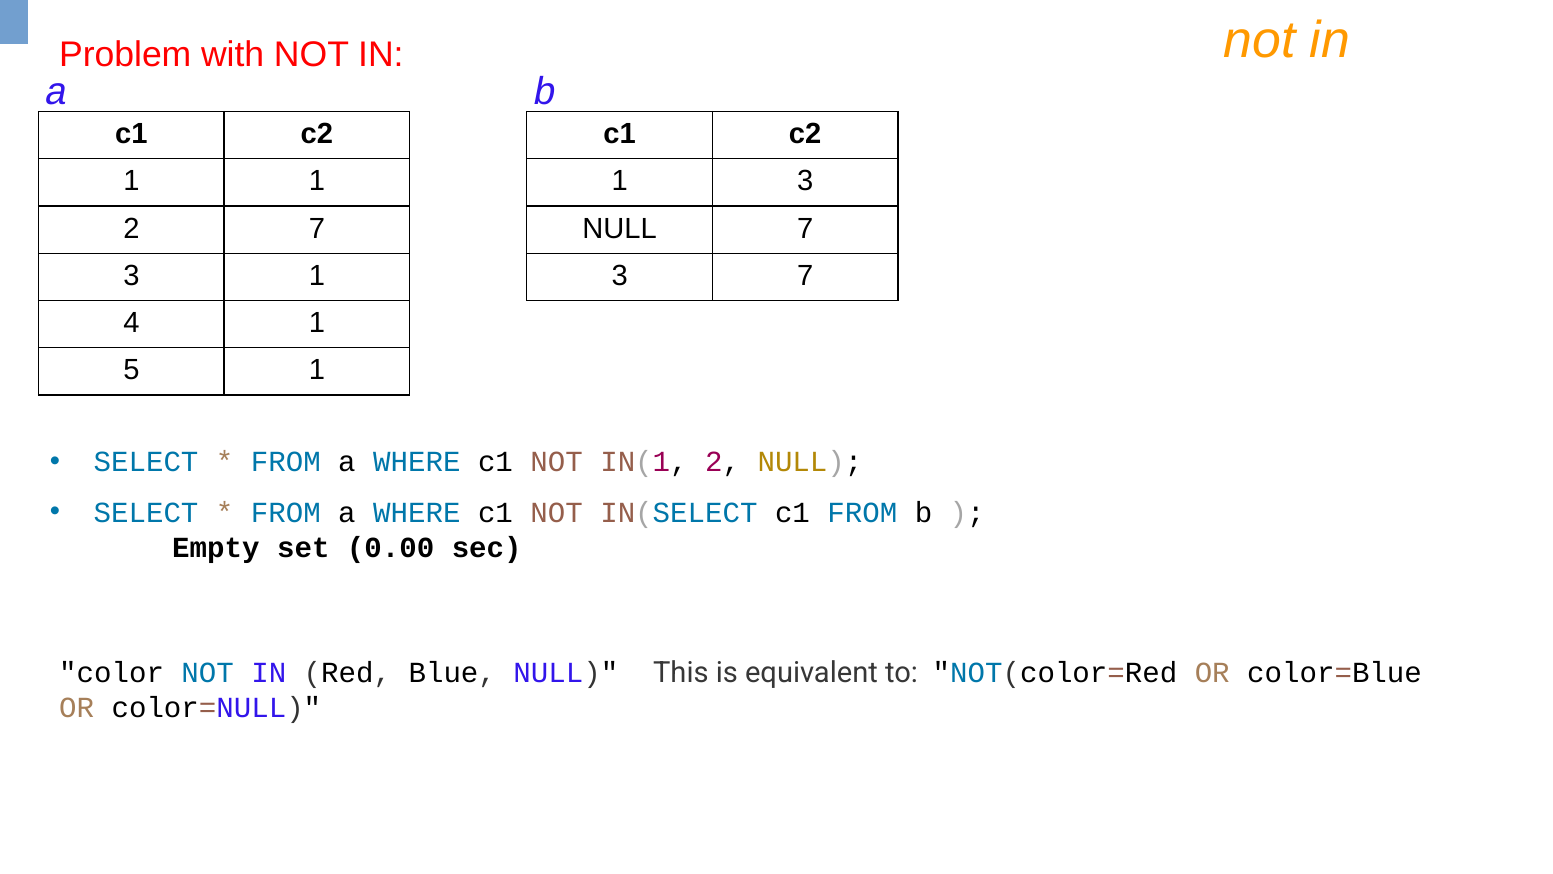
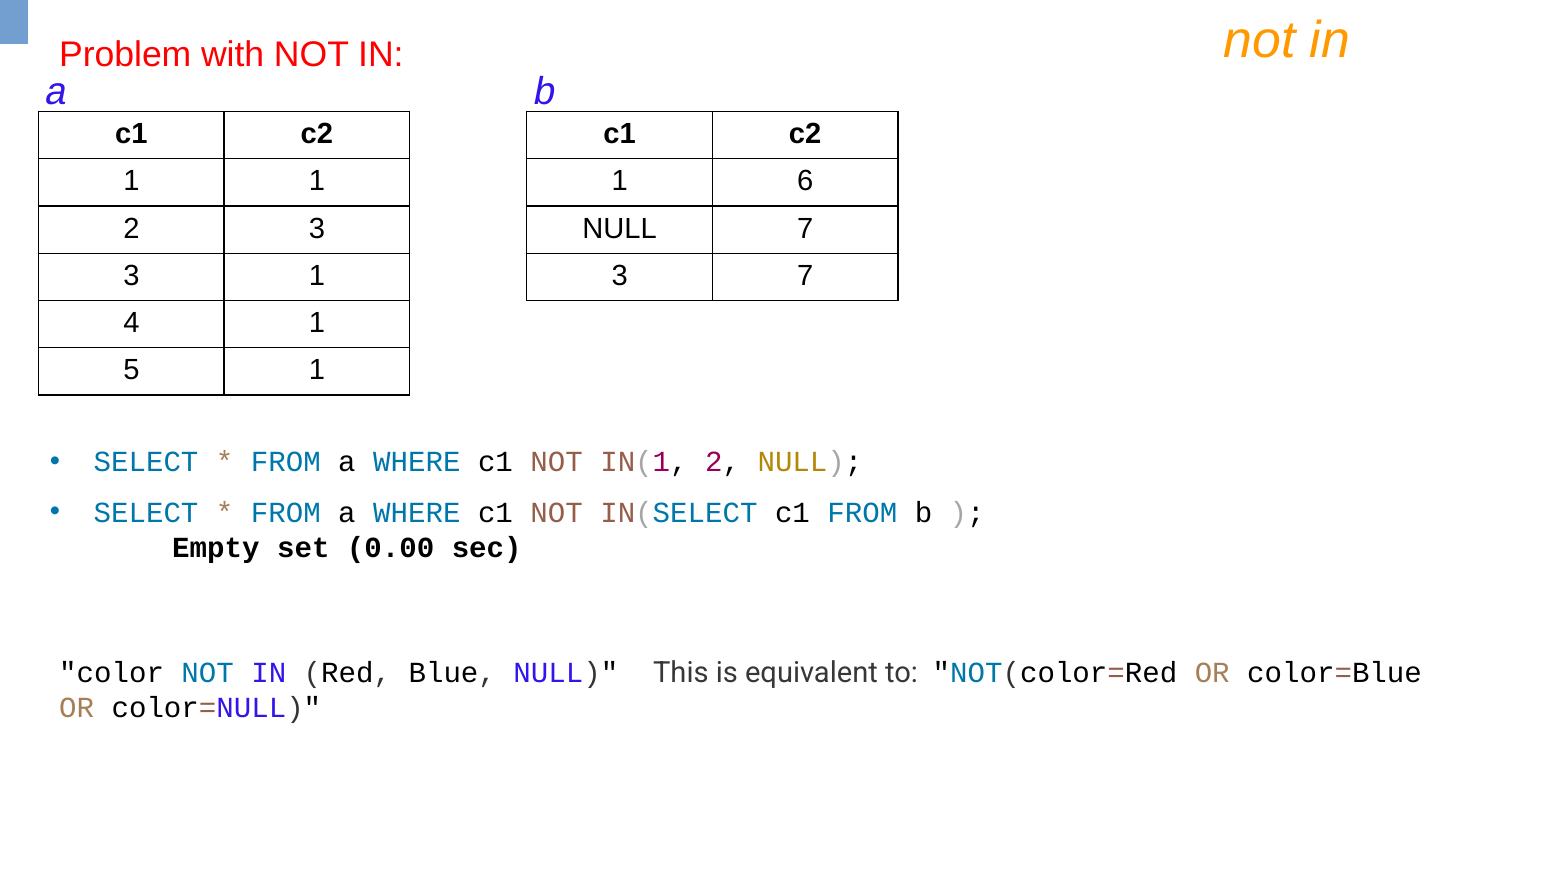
1 3: 3 -> 6 (805, 181)
2 7: 7 -> 3 (317, 228)
